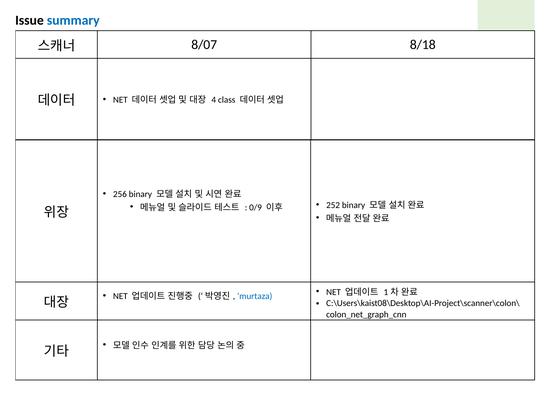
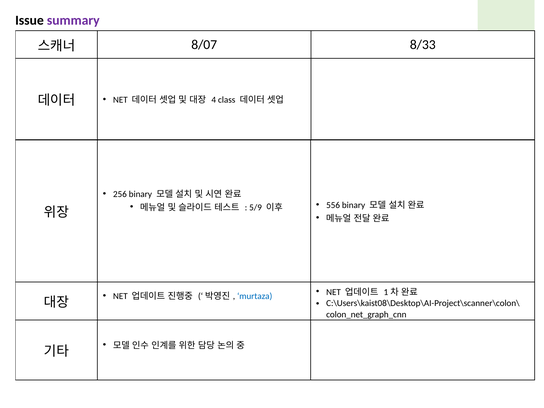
summary colour: blue -> purple (73, 20)
8/18: 8/18 -> 8/33 (423, 45)
0/9: 0/9 -> 5/9 (256, 207)
252: 252 -> 556 (333, 205)
